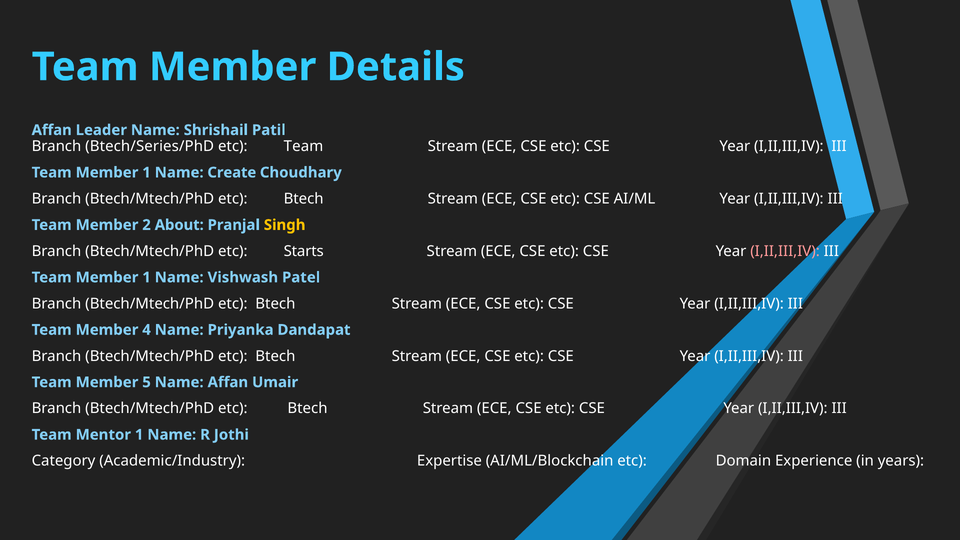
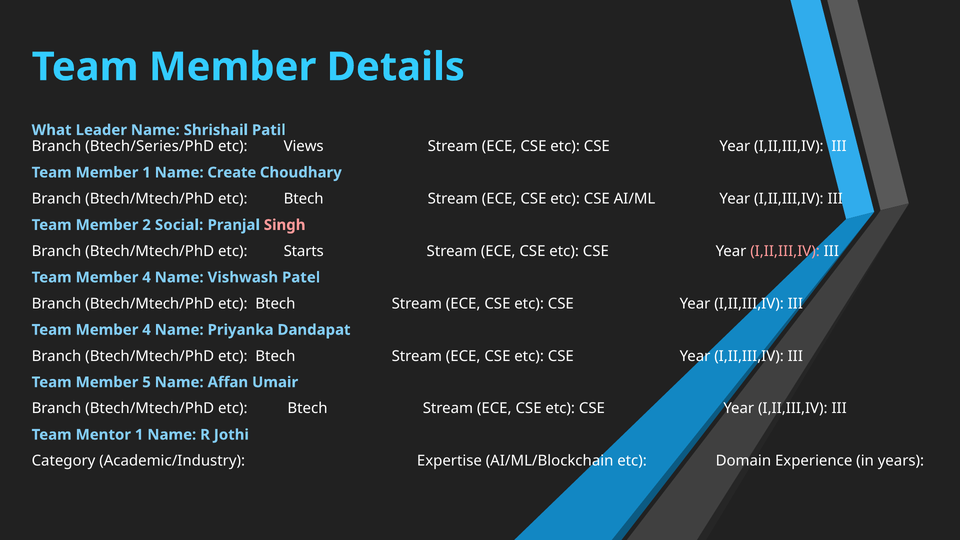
Affan: Affan -> What (52, 130)
etc Team: Team -> Views (304, 146)
About: About -> Social (179, 225)
Singh colour: yellow -> pink (285, 225)
1: 1 -> 4 (147, 277)
